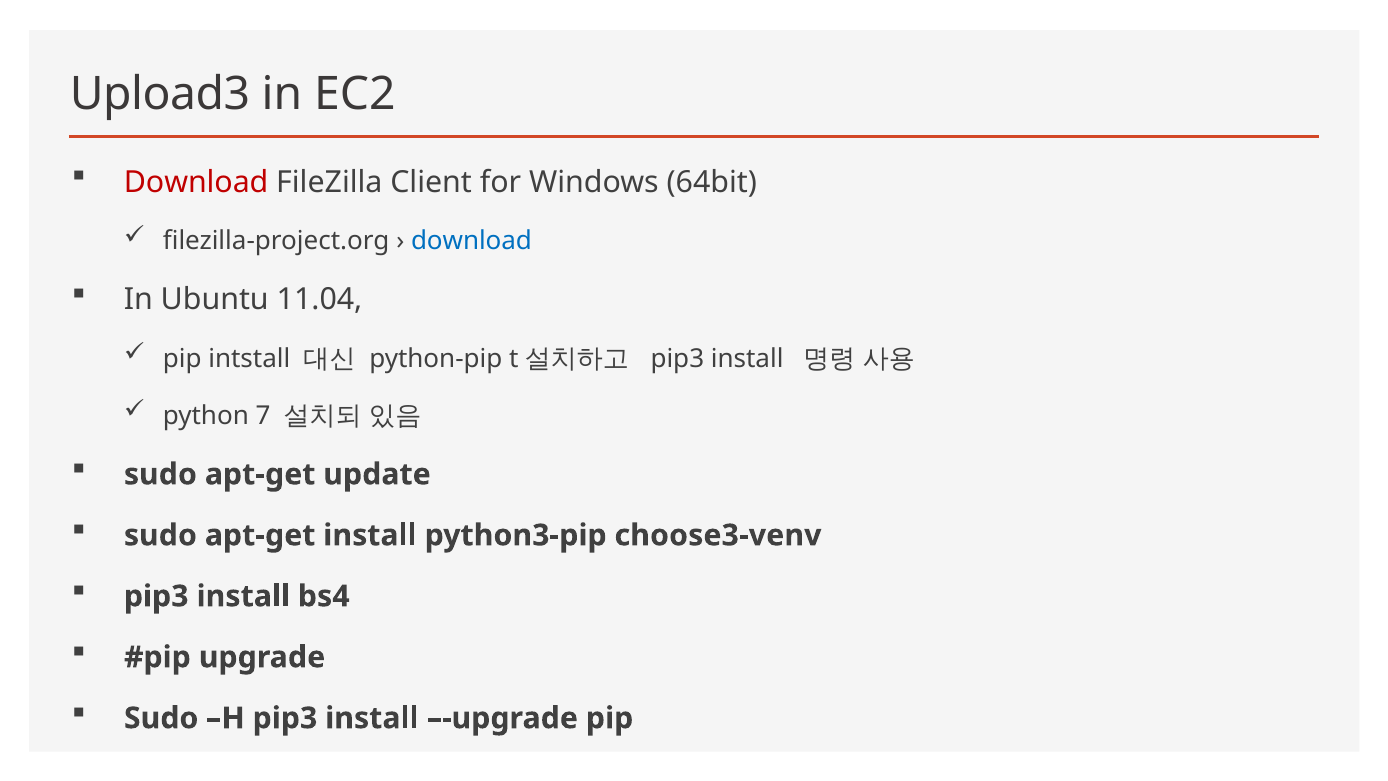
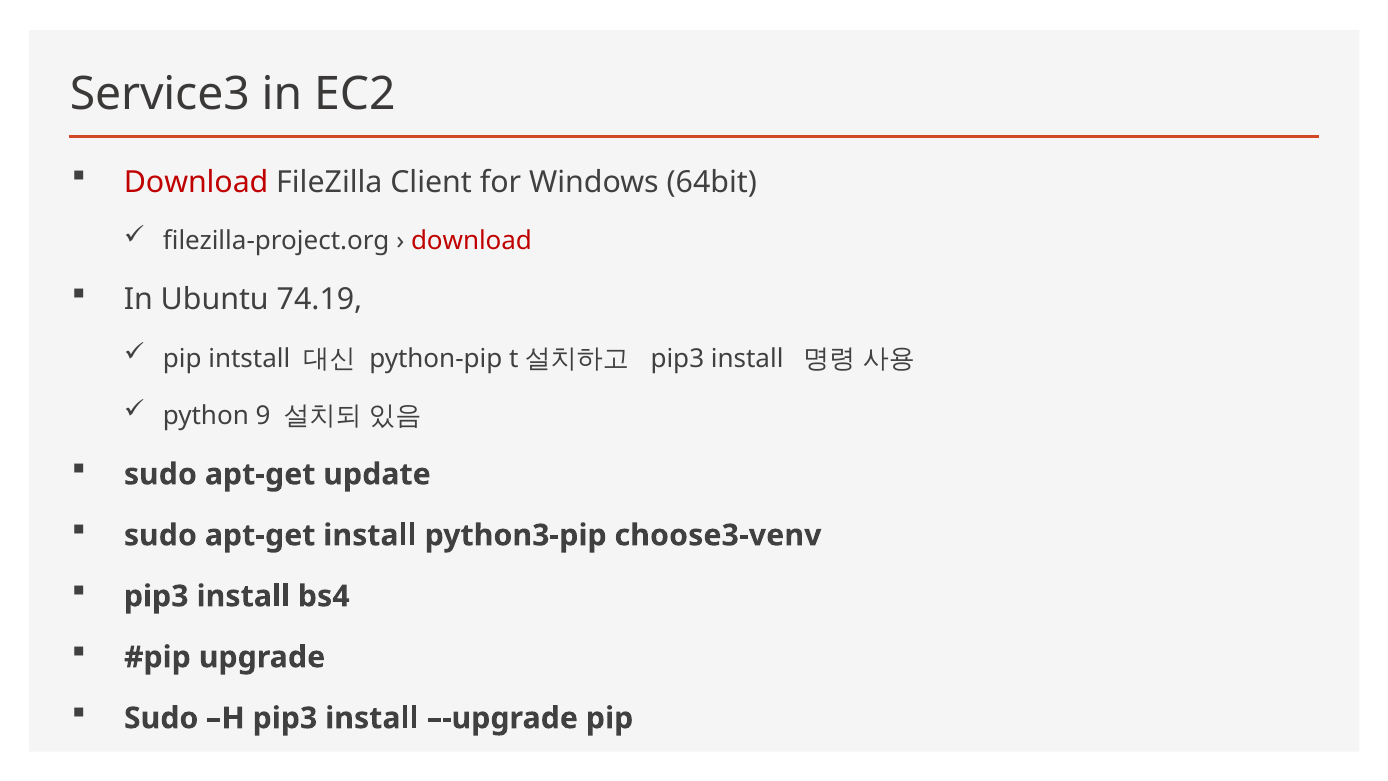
Upload3: Upload3 -> Service3 (160, 94)
download colour: blue -> red (471, 241)
11.04: 11.04 -> 74.19 (320, 300)
7: 7 -> 9 (263, 416)
